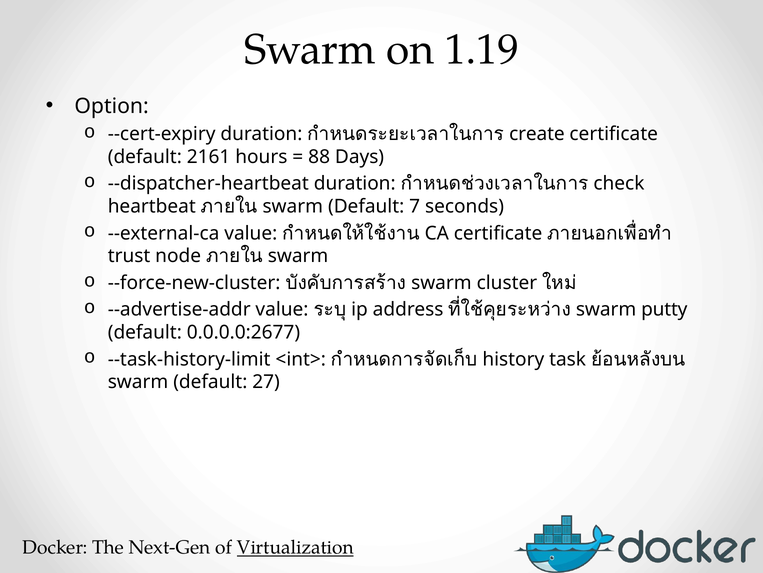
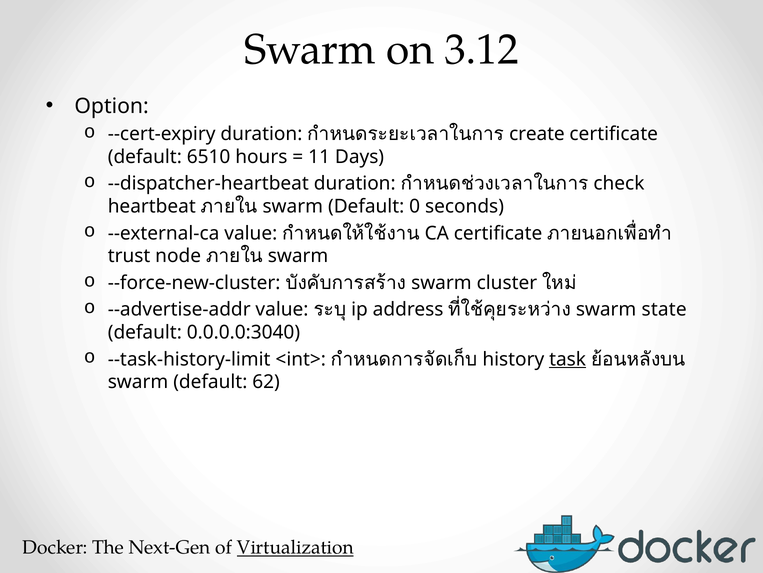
1.19: 1.19 -> 3.12 (482, 50)
2161: 2161 -> 6510 (209, 157)
88: 88 -> 11 (319, 157)
7: 7 -> 0 (415, 206)
putty: putty -> state (664, 309)
0.0.0.0:2677: 0.0.0.0:2677 -> 0.0.0.0:3040 (243, 332)
task underline: none -> present (568, 359)
27: 27 -> 62 (266, 382)
